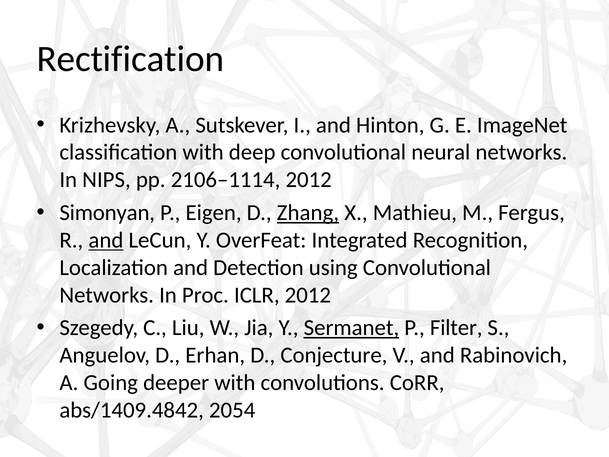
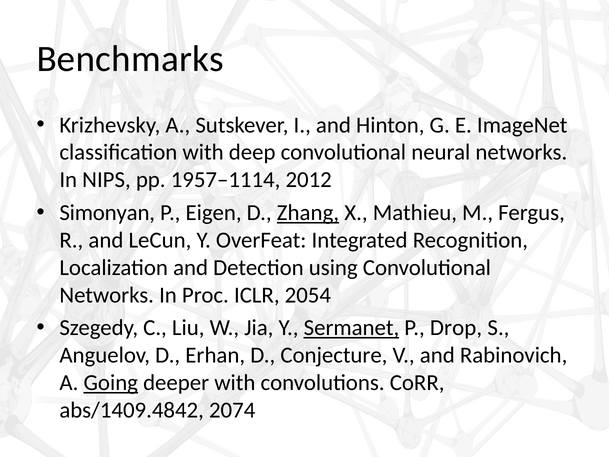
Rectification: Rectification -> Benchmarks (130, 59)
2106–1114: 2106–1114 -> 1957–1114 (226, 180)
and underline: present -> none (106, 240)
ICLR 2012: 2012 -> 2054 (308, 295)
Filter: Filter -> Drop (456, 328)
Going underline: none -> present (111, 383)
2054: 2054 -> 2074 (232, 410)
